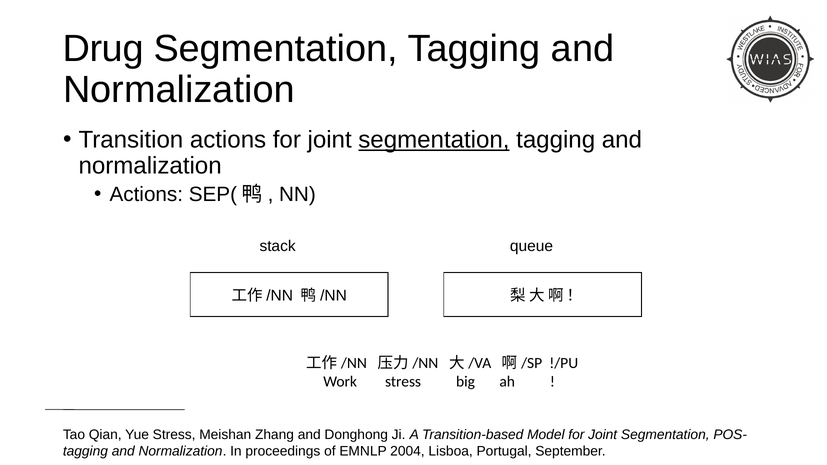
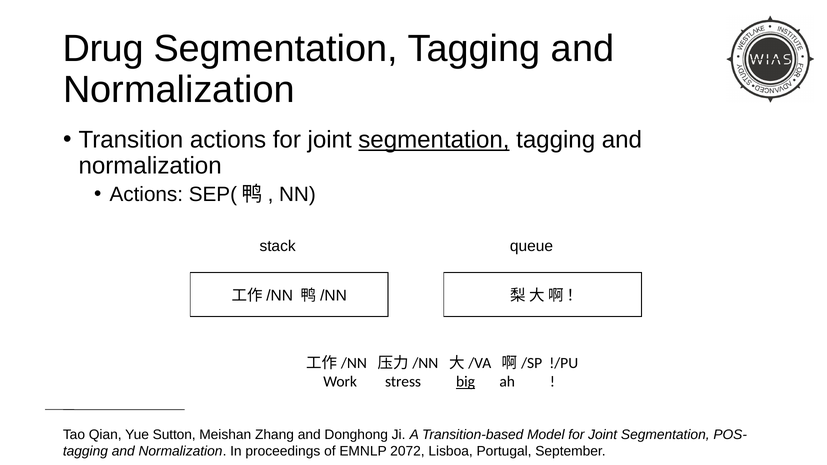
big underline: none -> present (466, 382)
Yue Stress: Stress -> Sutton (174, 435)
2004: 2004 -> 2072 (407, 451)
